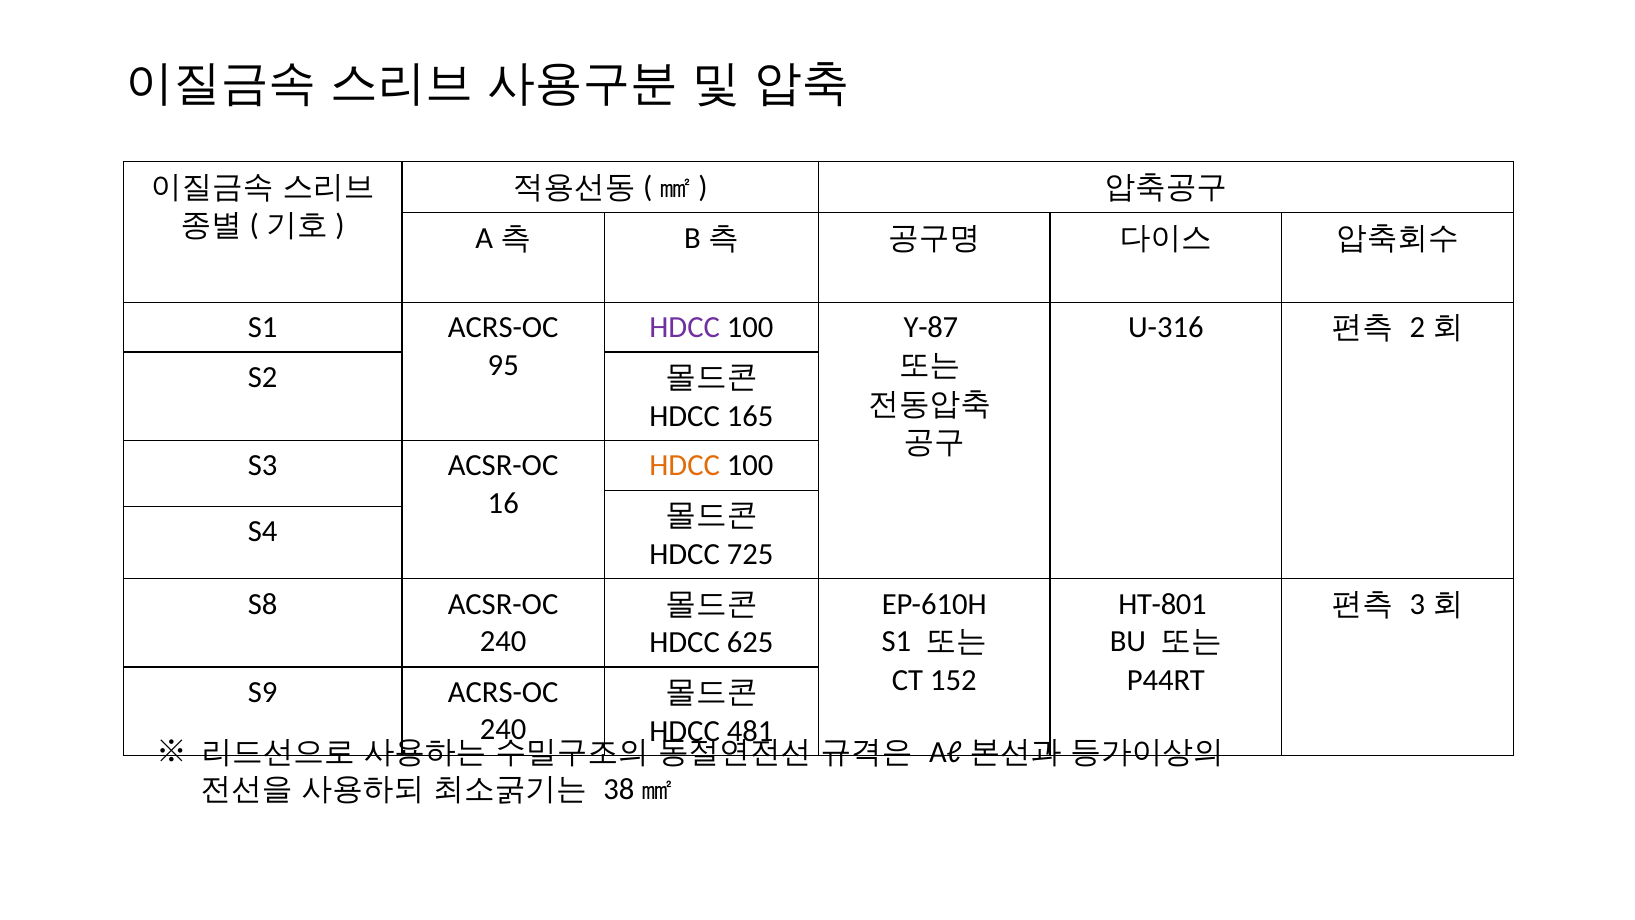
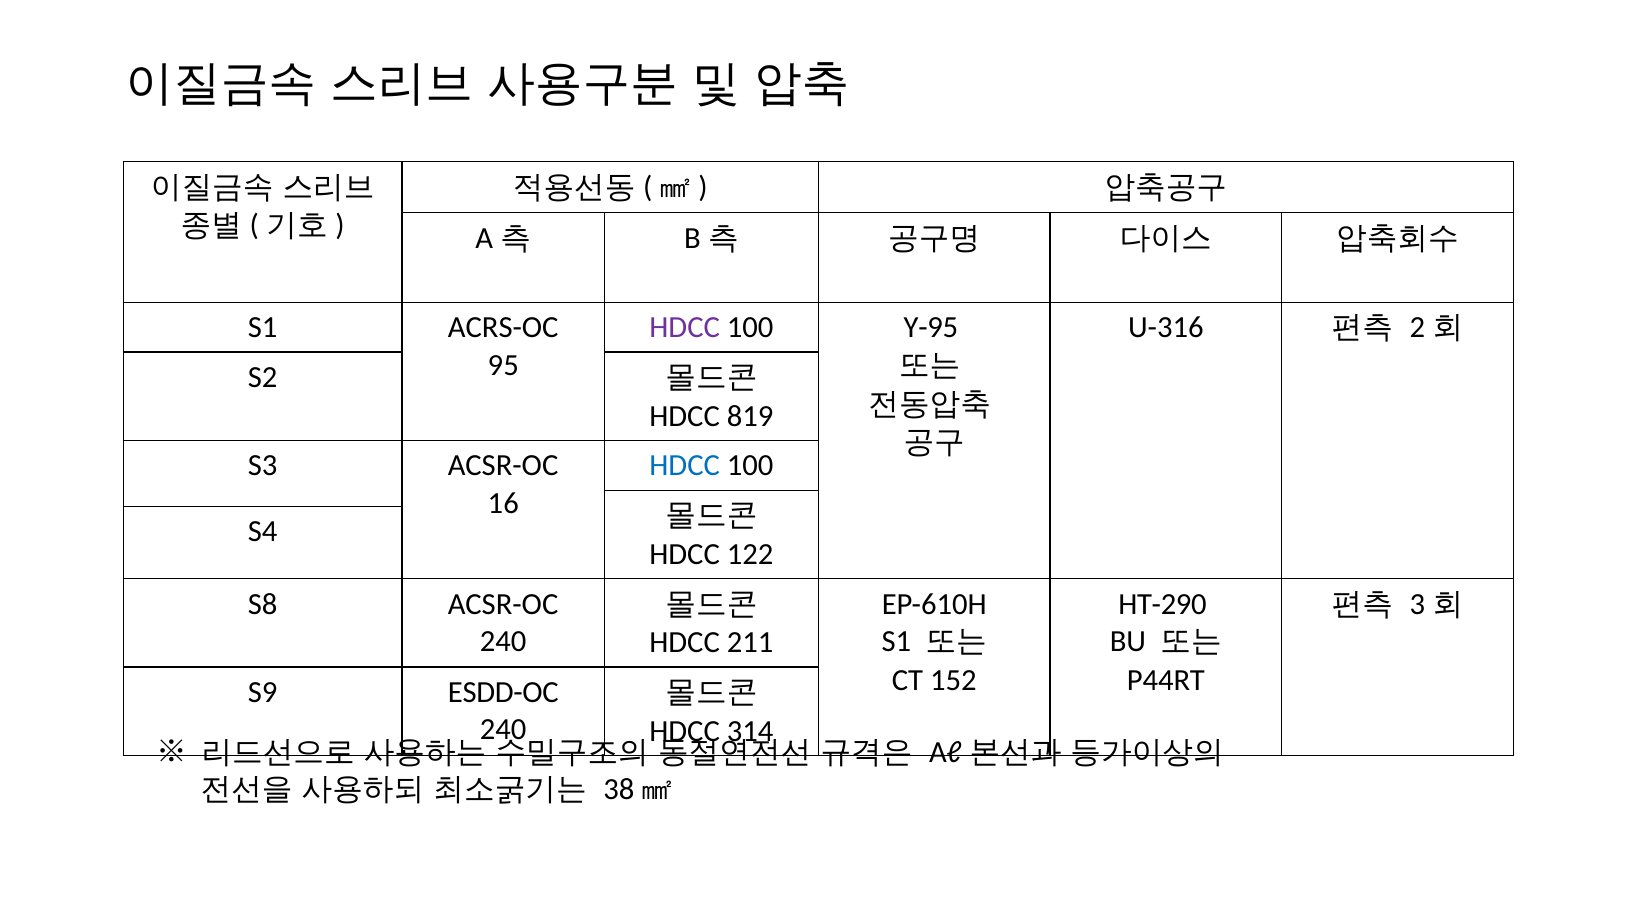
Y-87: Y-87 -> Y-95 (931, 327)
165: 165 -> 819 (750, 416)
HDCC colour: orange -> blue (685, 466)
725: 725 -> 122 (750, 554)
HT-801: HT-801 -> HT-290 (1162, 604)
625: 625 -> 211 (750, 642)
S9 ACRS-OC: ACRS-OC -> ESDD-OC (503, 692)
481: 481 -> 314 (750, 731)
